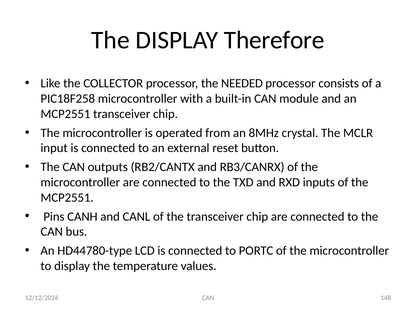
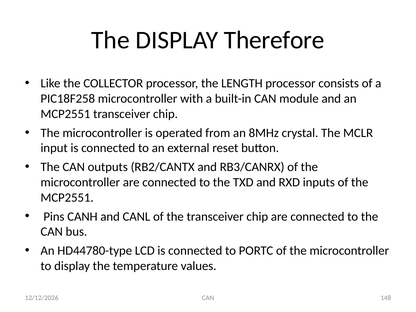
NEEDED: NEEDED -> LENGTH (242, 83)
